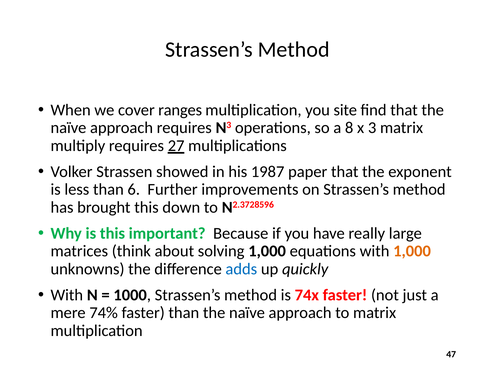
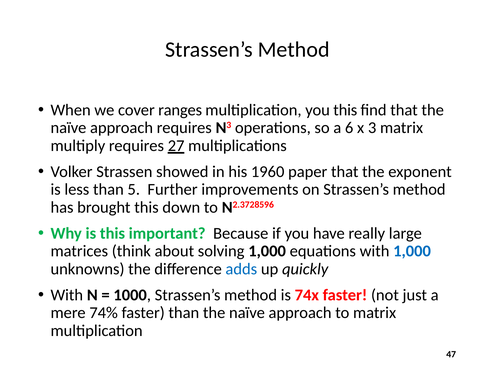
you site: site -> this (345, 110)
8: 8 -> 6 (349, 128)
1987: 1987 -> 1960 (268, 172)
6: 6 -> 5 (134, 190)
1,000 colour: orange -> blue (412, 251)
